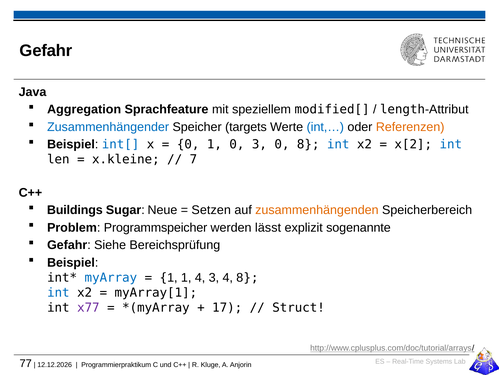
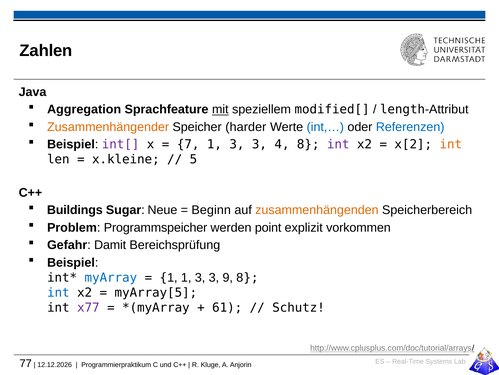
Gefahr: Gefahr -> Zahlen (46, 51)
mit underline: none -> present (220, 109)
Zusammenhängender colour: blue -> orange (108, 127)
targets: targets -> harder (246, 127)
Referenzen colour: orange -> blue (410, 127)
int[ colour: blue -> purple (121, 144)
0: 0 -> 7 (188, 144)
0: 0 -> 3 (237, 144)
3 0: 0 -> 4 (282, 144)
int colour: blue -> purple (338, 144)
int colour: blue -> orange (451, 144)
7: 7 -> 5 (193, 159)
Setzen: Setzen -> Beginn (211, 210)
lässt: lässt -> point (268, 227)
sogenannte: sogenannte -> vorkommen (358, 227)
Siehe: Siehe -> Damit (110, 245)
1 1 4: 4 -> 3 (200, 277)
3 4: 4 -> 9 (228, 277)
myArray[1: myArray[1 -> myArray[5 (156, 292)
17: 17 -> 61 (227, 307)
Struct: Struct -> Schutz (299, 307)
